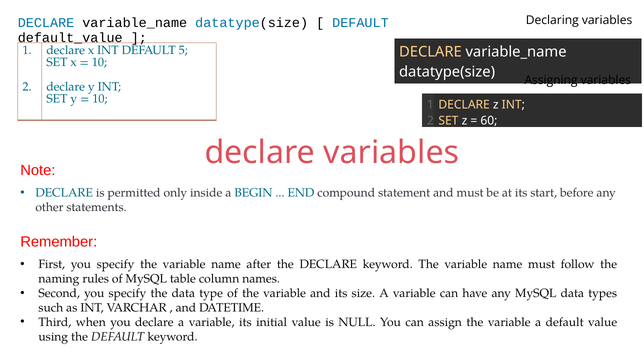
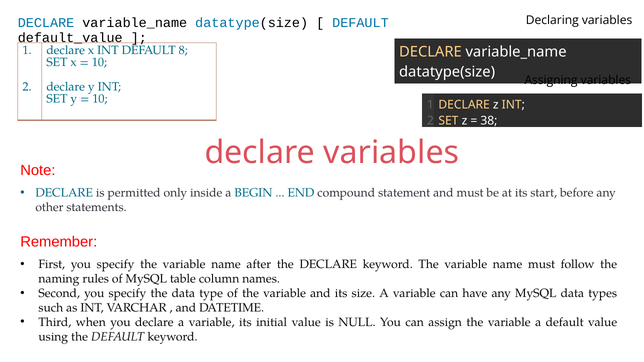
5: 5 -> 8 (183, 50)
60: 60 -> 38 (489, 121)
